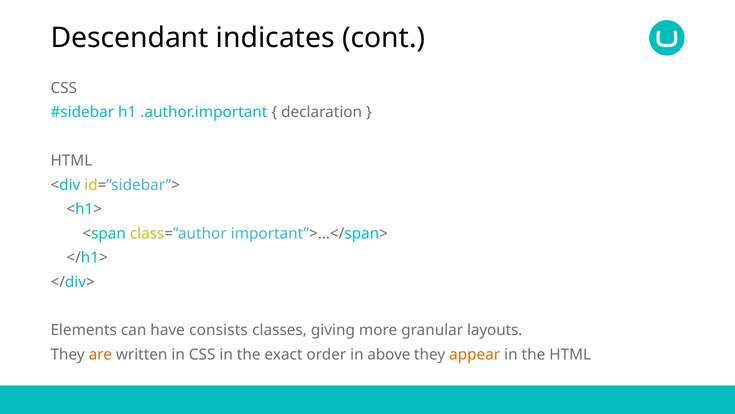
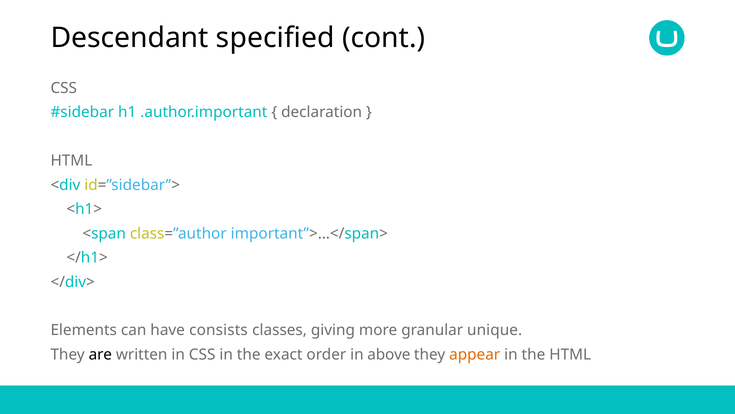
indicates: indicates -> specified (275, 38)
layouts: layouts -> unique (495, 330)
are colour: orange -> black (100, 354)
